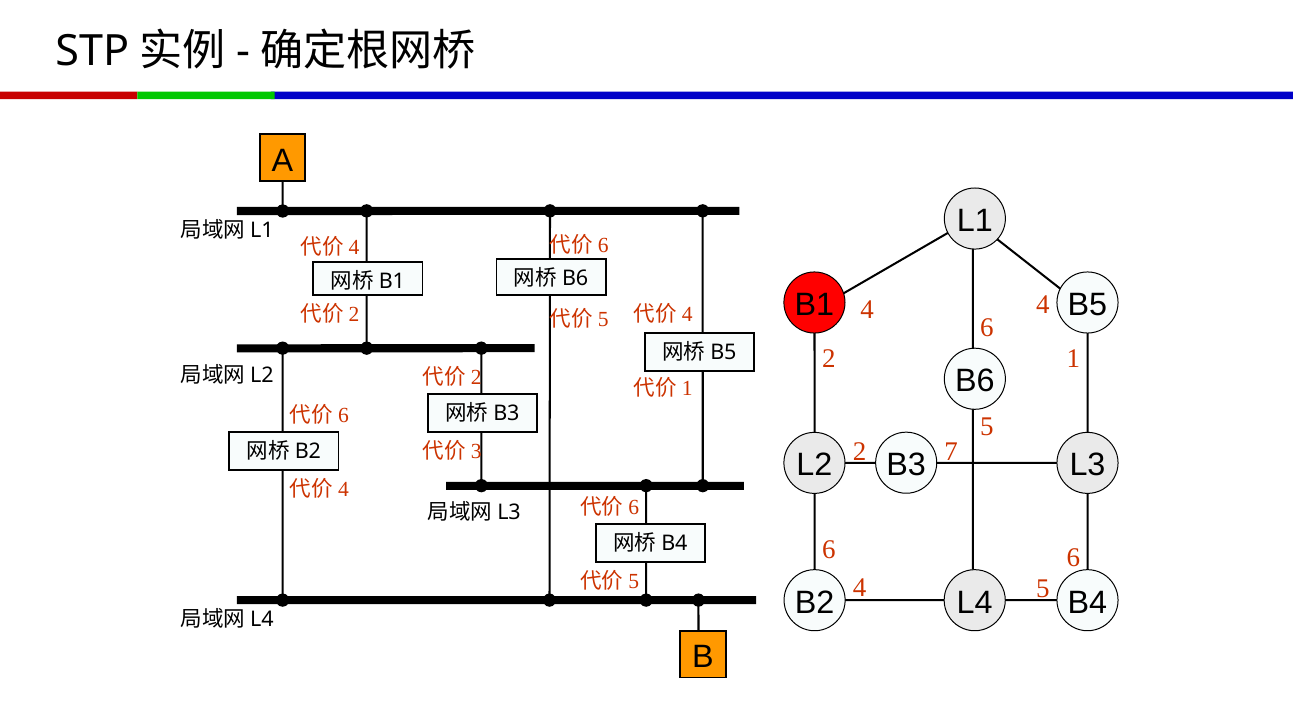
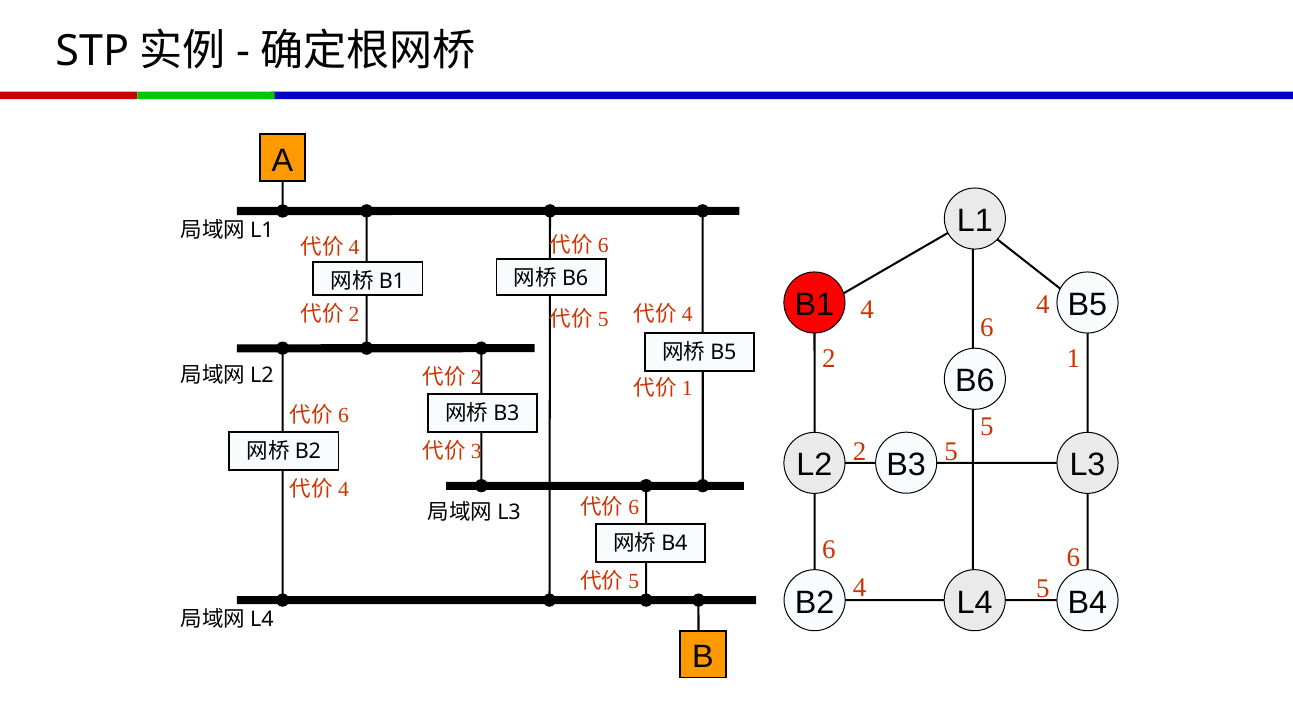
2 7: 7 -> 5 (951, 451)
